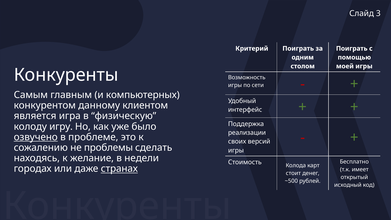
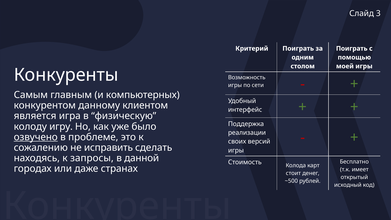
проблемы: проблемы -> исправить (108, 148)
желание: желание -> запросы (92, 158)
недели: недели -> данной (142, 158)
странах underline: present -> none (119, 169)
